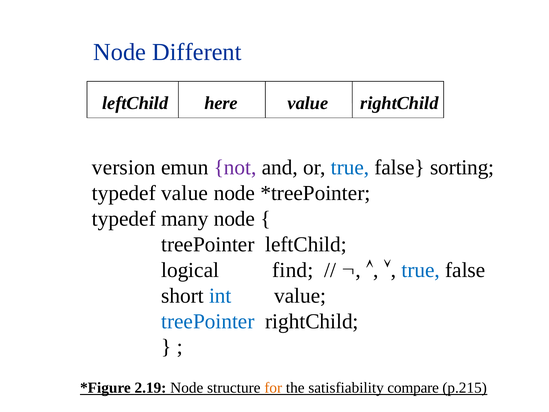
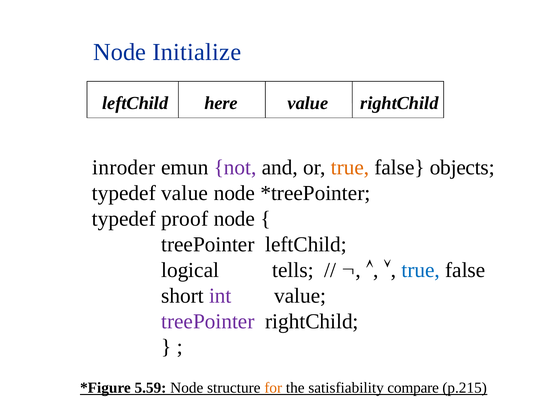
Different: Different -> Initialize (197, 52)
version: version -> inroder (124, 167)
true colour: blue -> orange (350, 167)
sorting: sorting -> objects (462, 167)
many: many -> proof (185, 219)
find: find -> tells (293, 270)
int colour: blue -> purple (220, 295)
treePointer colour: blue -> purple (208, 321)
2.19: 2.19 -> 5.59 (150, 387)
